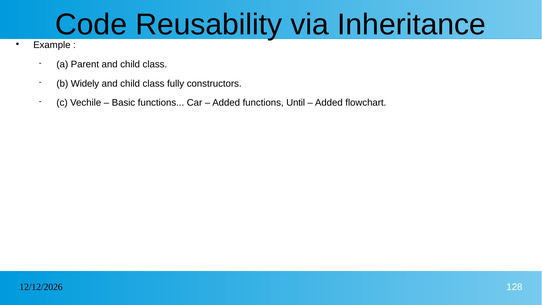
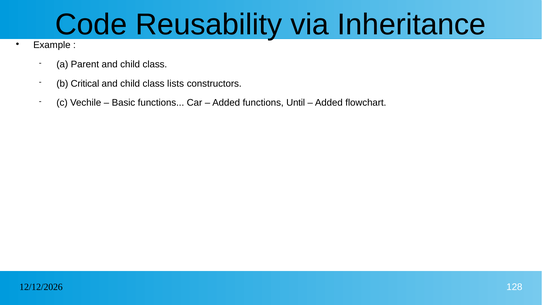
Widely: Widely -> Critical (85, 84)
fully: fully -> lists (176, 84)
